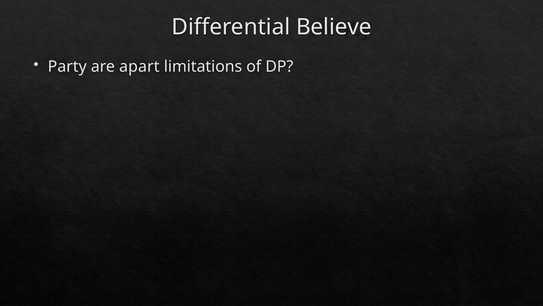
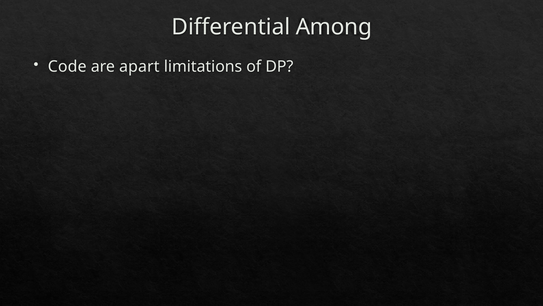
Believe: Believe -> Among (334, 27)
Party: Party -> Code (67, 66)
